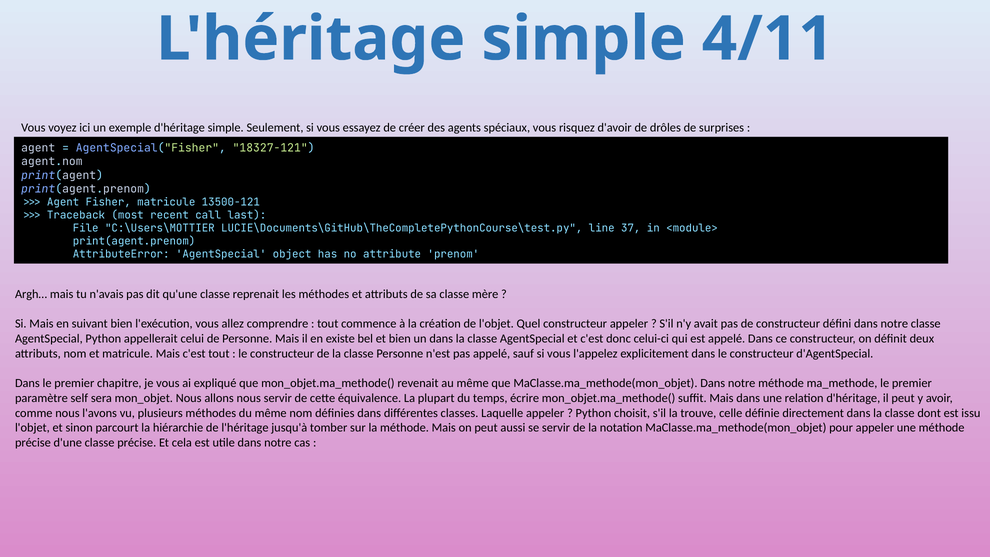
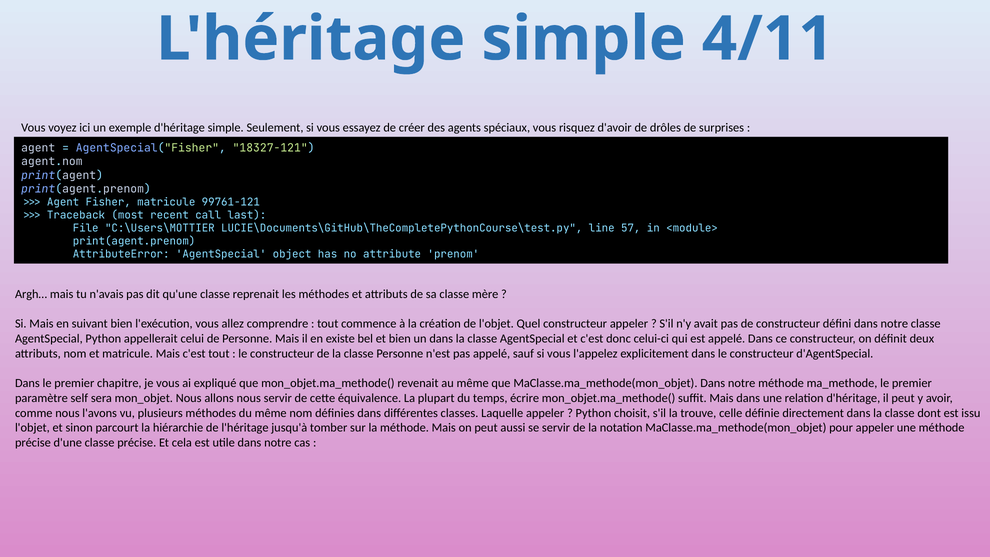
13500-121: 13500-121 -> 99761-121 (231, 202)
37: 37 -> 57 (631, 228)
